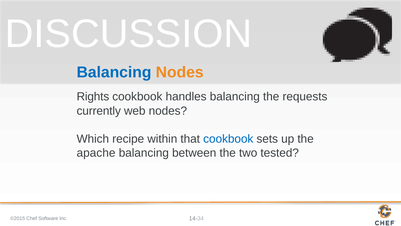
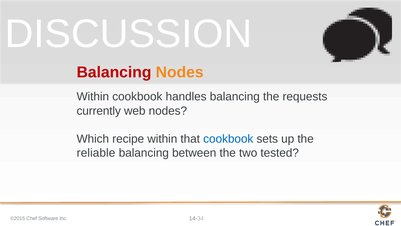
Balancing colour: blue -> red (114, 72)
Rights: Rights -> Within (93, 97)
apache: apache -> reliable (96, 153)
